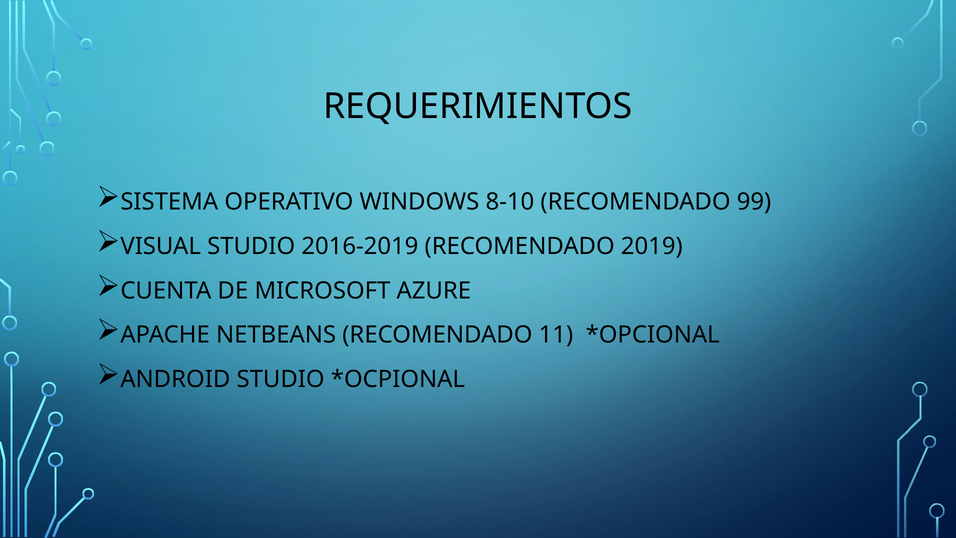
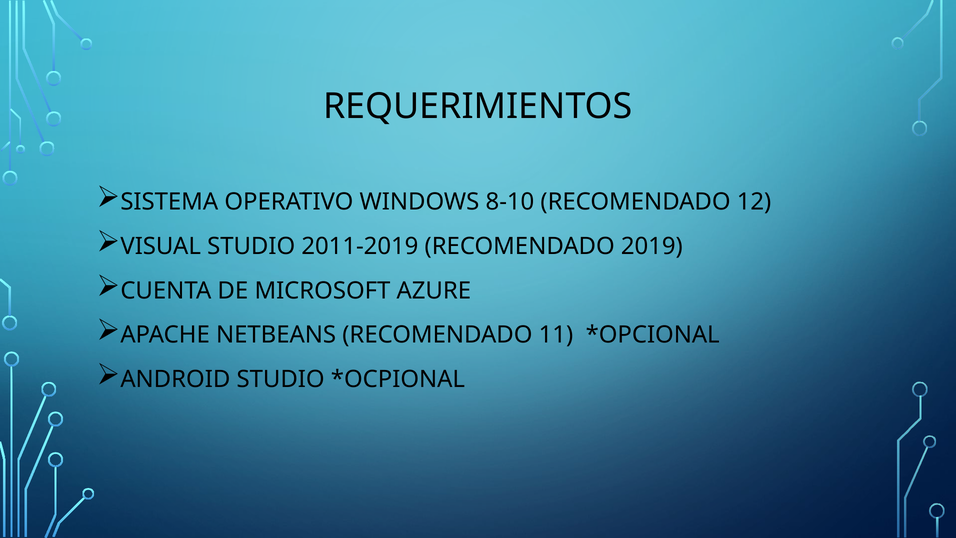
99: 99 -> 12 (754, 202)
2016-2019: 2016-2019 -> 2011-2019 (360, 246)
